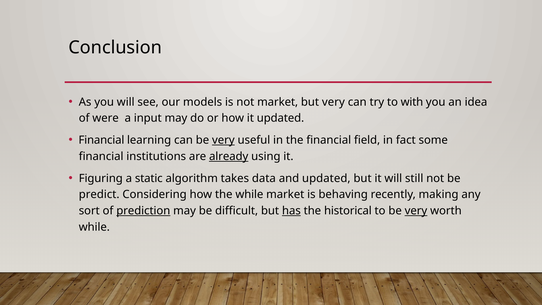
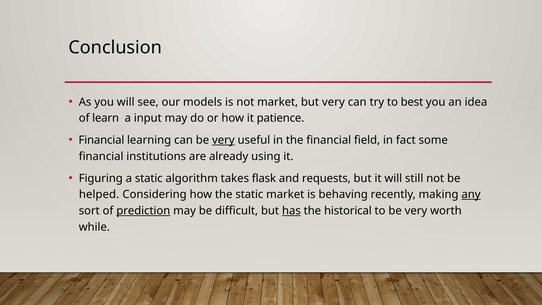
with: with -> best (412, 102)
were: were -> learn (106, 118)
it updated: updated -> patience (281, 118)
already underline: present -> none (229, 156)
data: data -> flask (264, 178)
and updated: updated -> requests (326, 178)
predict: predict -> helped (99, 195)
the while: while -> static (249, 195)
any underline: none -> present (471, 195)
very underline: present -> none (416, 211)
